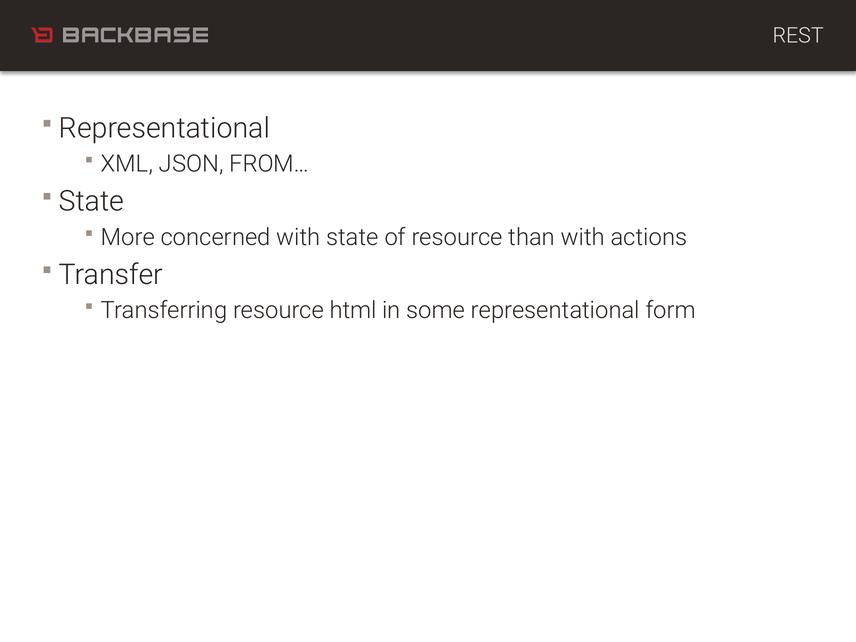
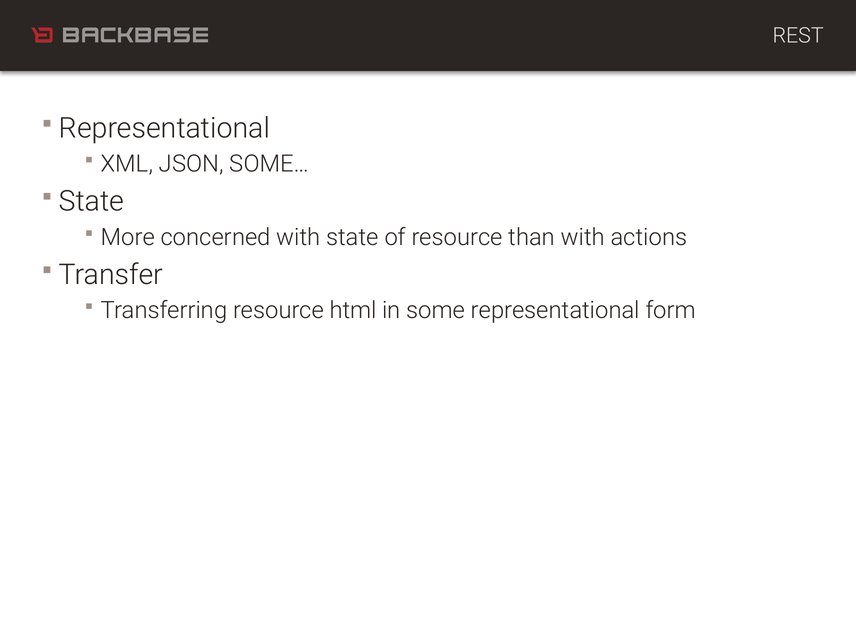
FROM…: FROM… -> SOME… (269, 164)
